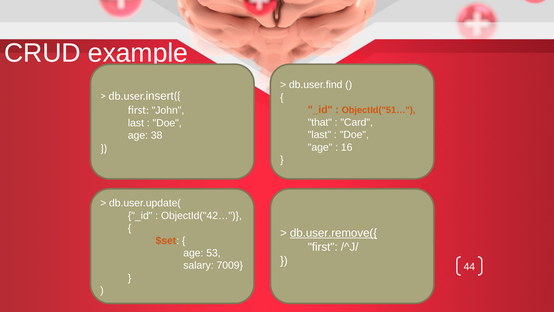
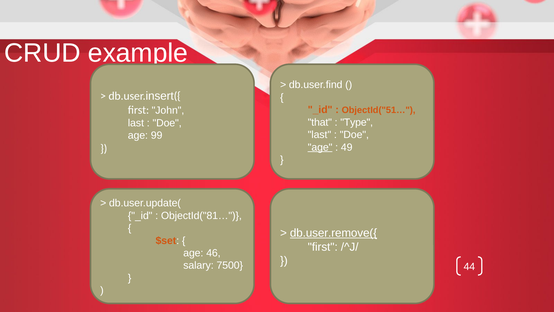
Card: Card -> Type (357, 122)
38: 38 -> 99 (157, 135)
age underline: none -> present (320, 147)
16: 16 -> 49 (347, 147)
ObjectId("42…: ObjectId("42… -> ObjectId("81… (201, 215)
53: 53 -> 46 (213, 253)
7009: 7009 -> 7500 (230, 265)
